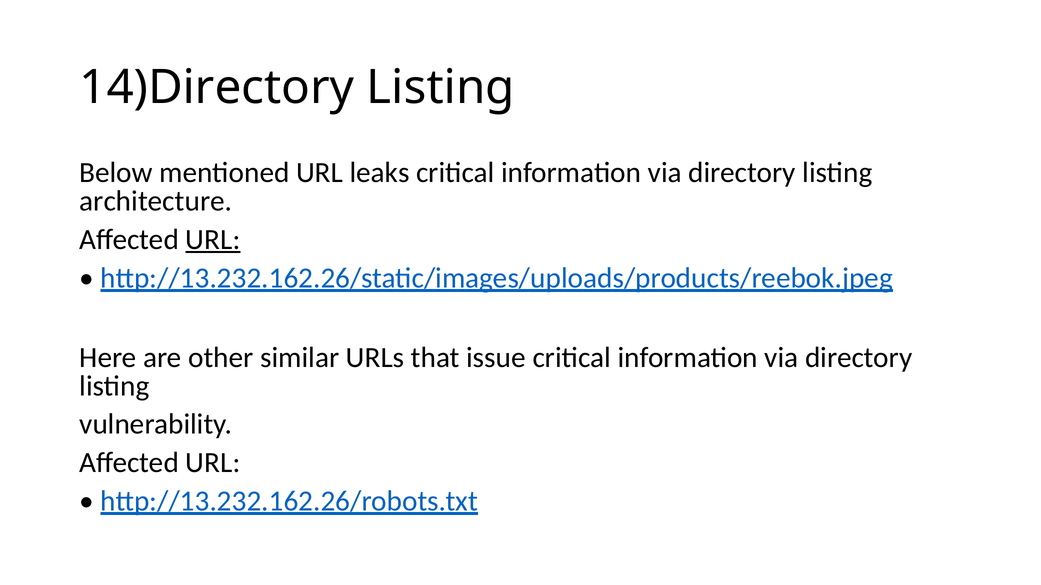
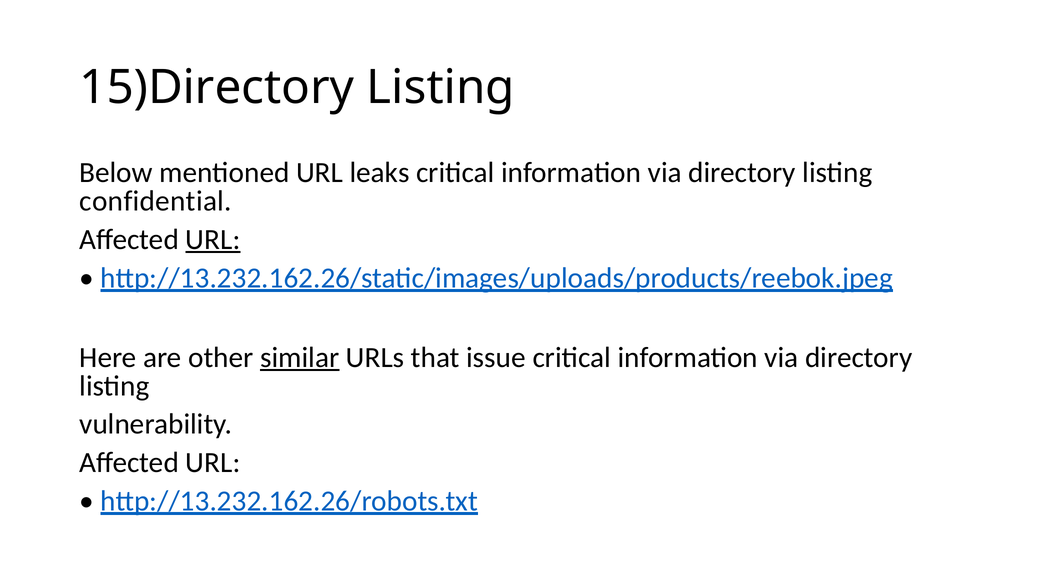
14)Directory: 14)Directory -> 15)Directory (217, 87)
architecture: architecture -> confidential (156, 201)
similar underline: none -> present (300, 358)
